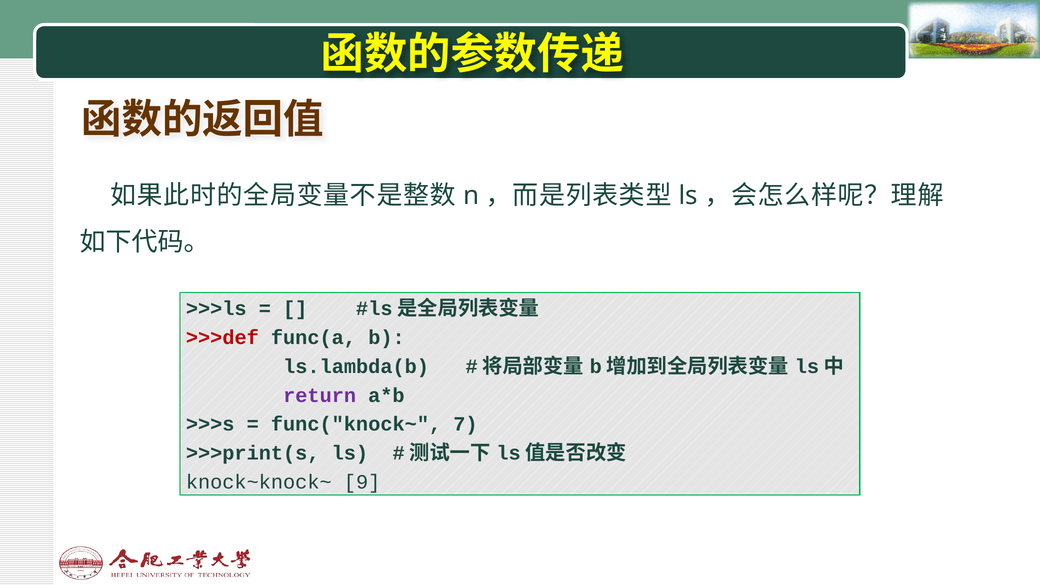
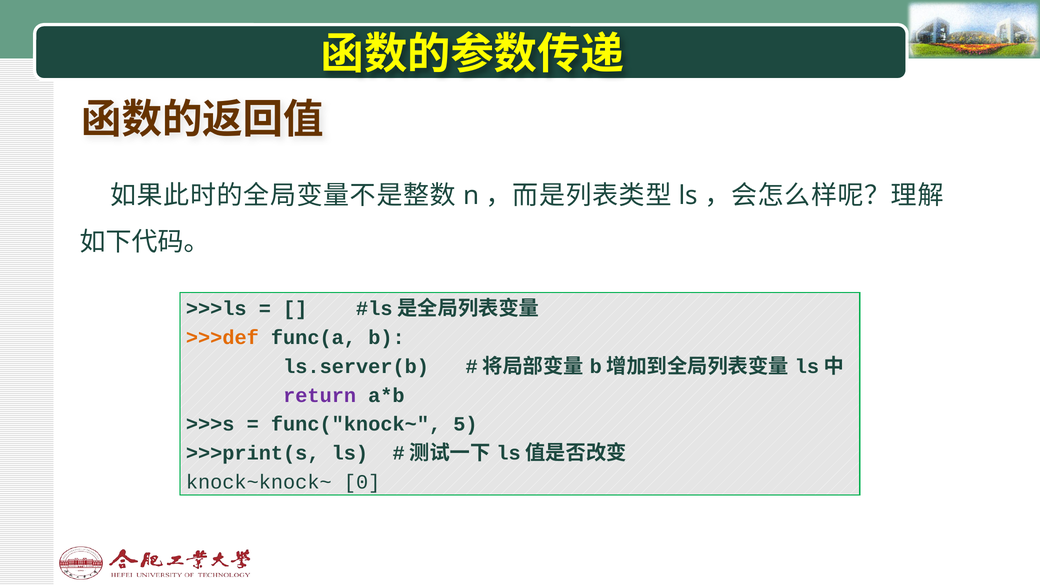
>>>def colour: red -> orange (222, 338)
ls.lambda(b: ls.lambda(b -> ls.server(b (356, 366)
7: 7 -> 5 (465, 424)
9: 9 -> 0 (362, 482)
